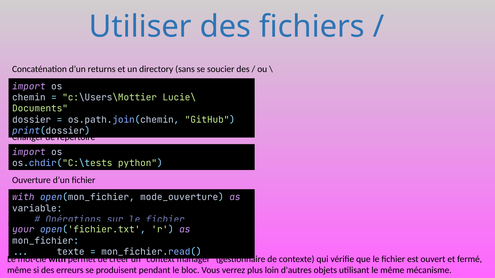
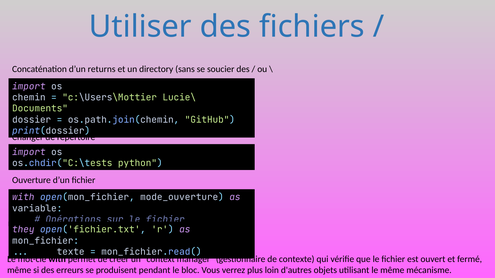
your: your -> they (23, 230)
